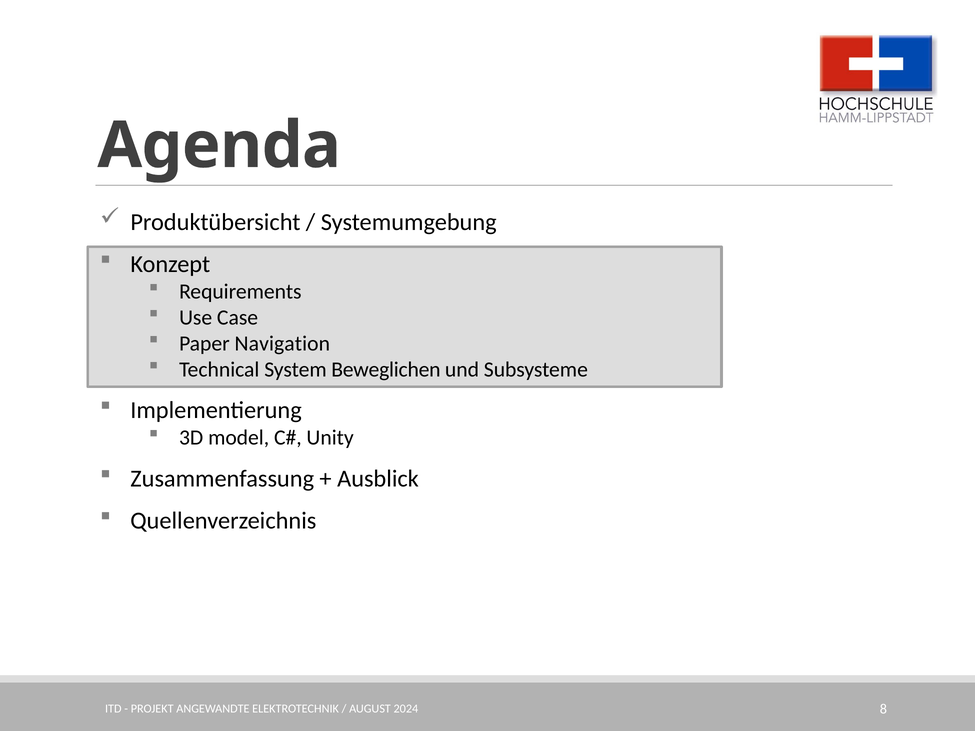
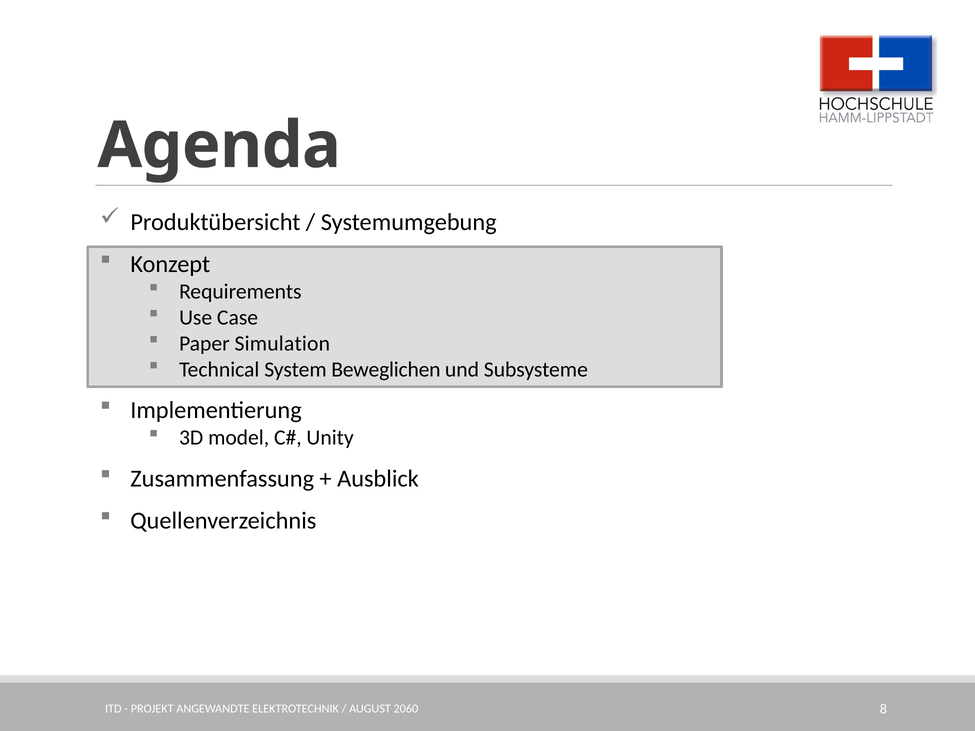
Navigation: Navigation -> Simulation (282, 344)
2024: 2024 -> 2060 (406, 709)
